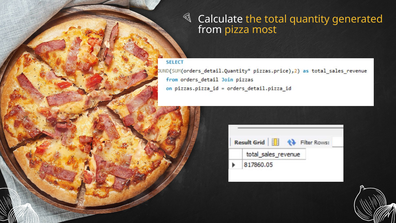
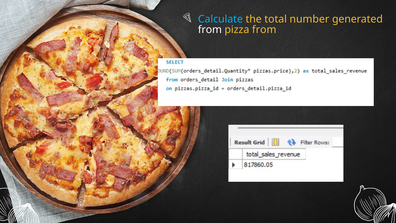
Calculate colour: white -> light blue (220, 19)
quantity: quantity -> number (309, 19)
pizza most: most -> from (264, 30)
